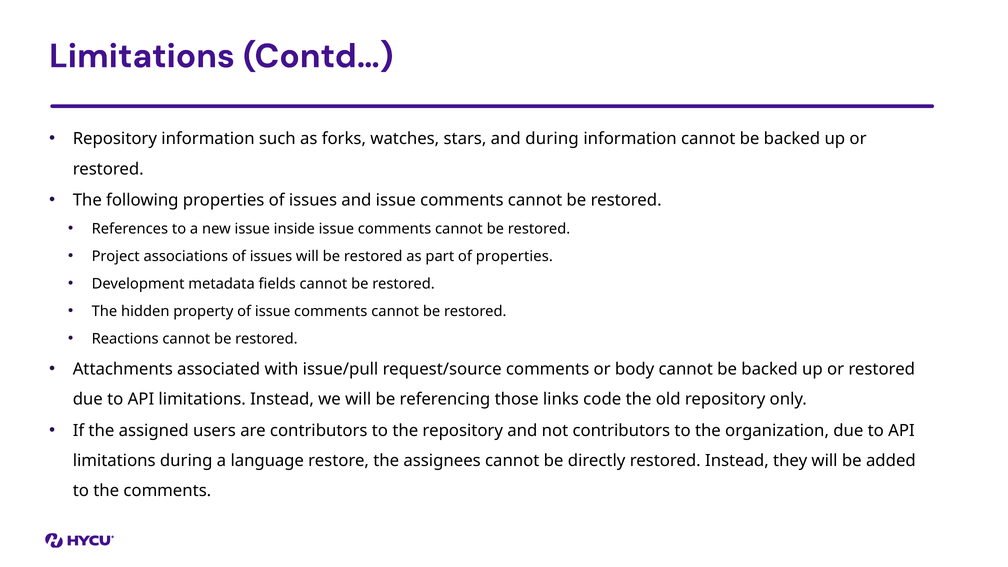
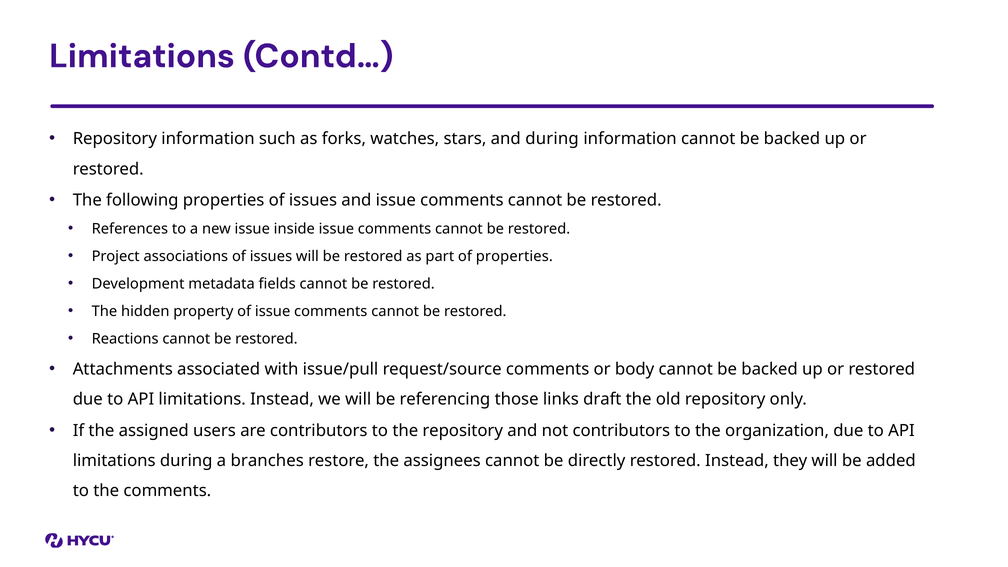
code: code -> draft (602, 399)
language: language -> branches (267, 461)
